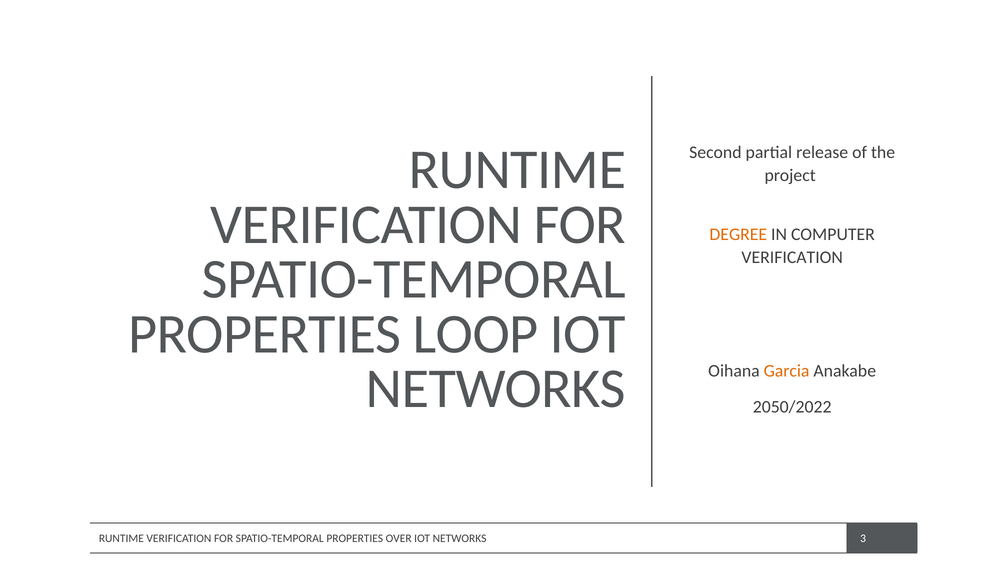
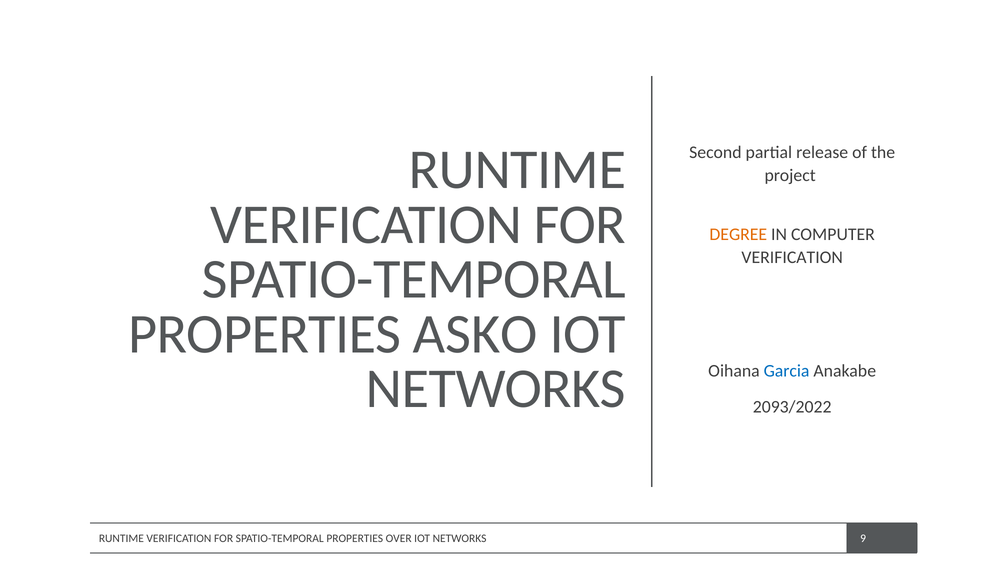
LOOP: LOOP -> ASKO (475, 334)
Garcia colour: orange -> blue (787, 371)
2050/2022: 2050/2022 -> 2093/2022 (792, 407)
3: 3 -> 9 (863, 539)
